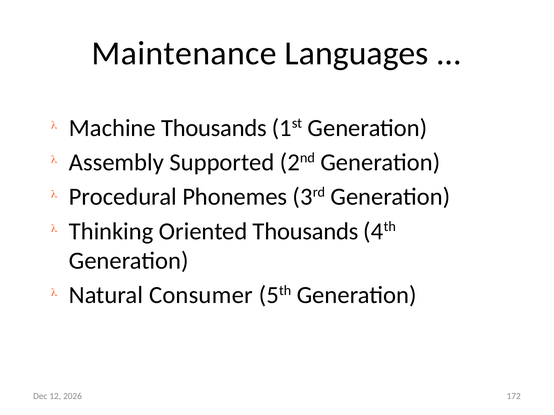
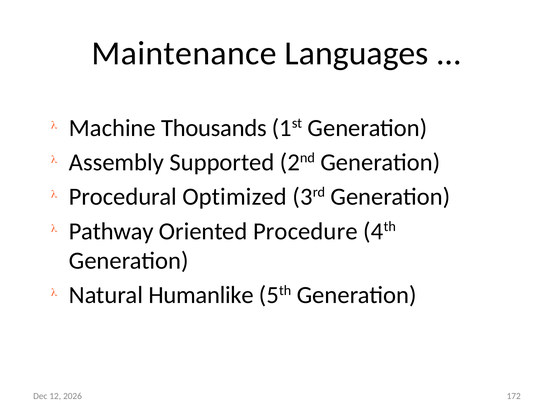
Phonemes: Phonemes -> Optimized (235, 197)
Thinking: Thinking -> Pathway (111, 232)
Oriented Thousands: Thousands -> Procedure (305, 232)
Consumer: Consumer -> Humanlike (201, 296)
